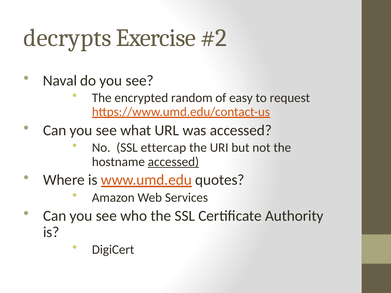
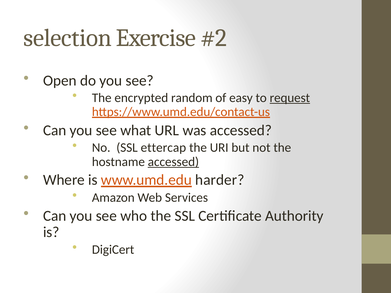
decrypts: decrypts -> selection (68, 38)
Naval: Naval -> Open (60, 81)
request underline: none -> present (290, 98)
quotes: quotes -> harder (220, 180)
